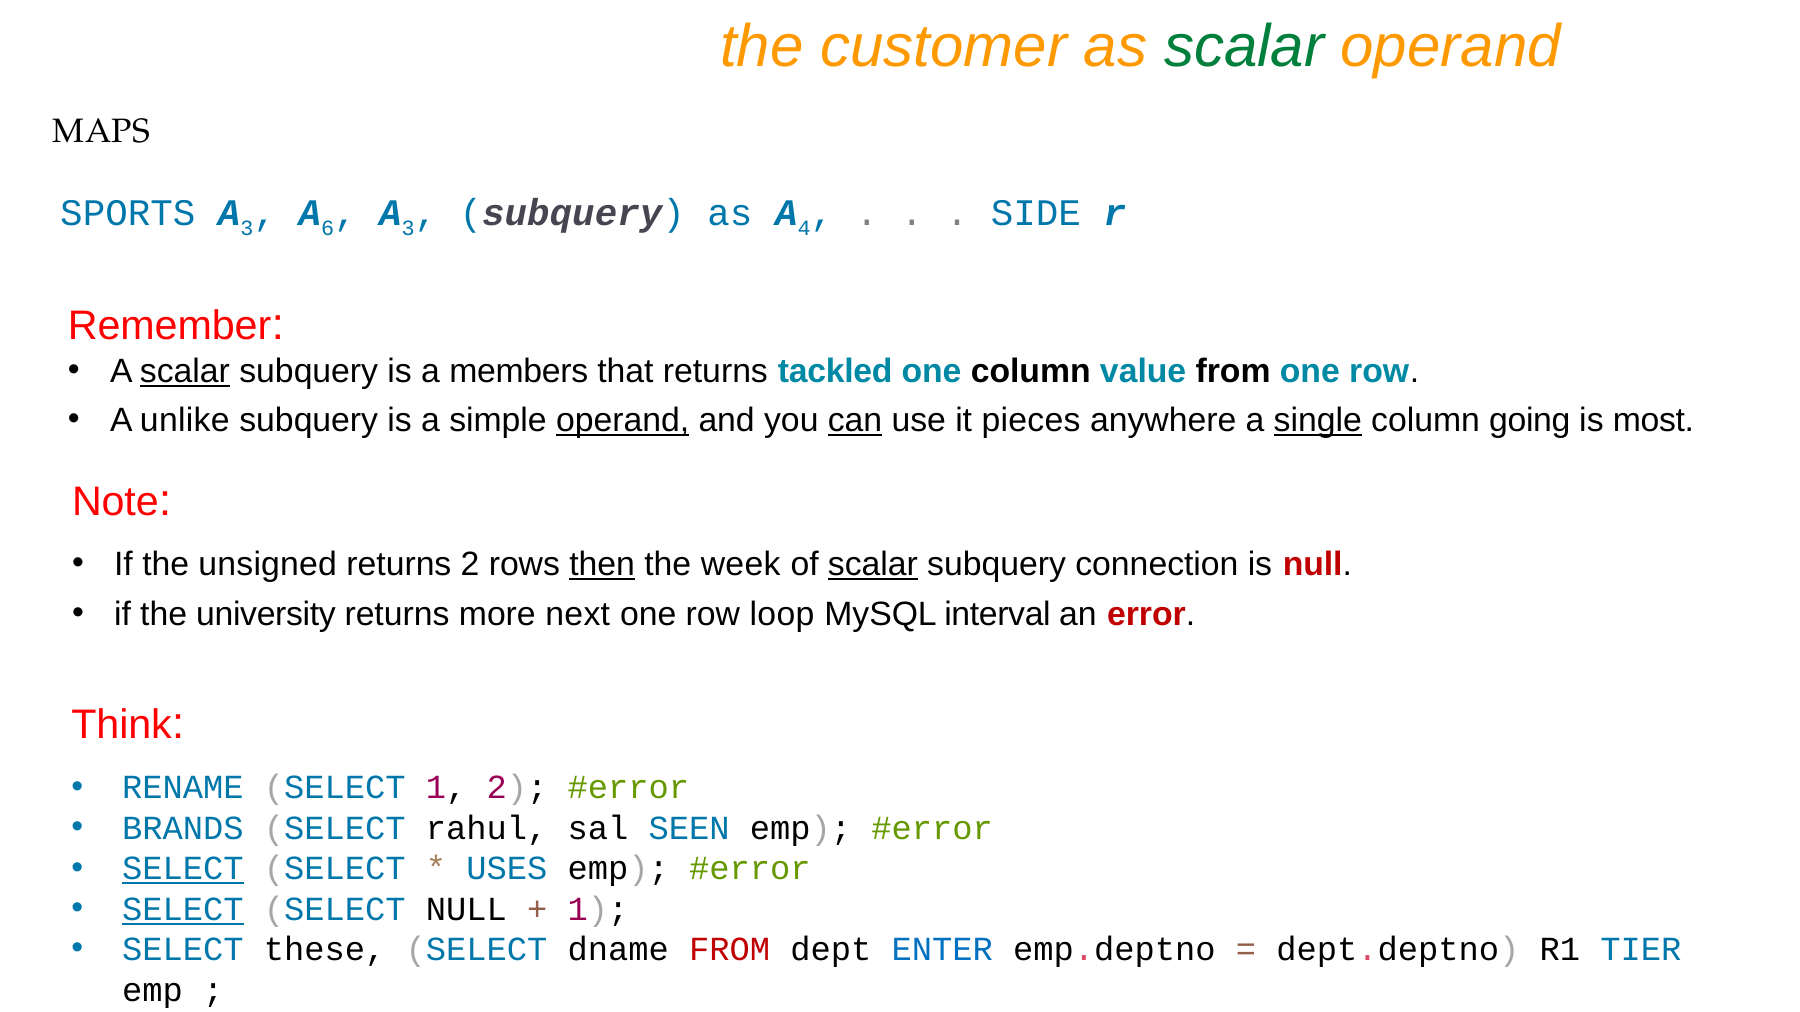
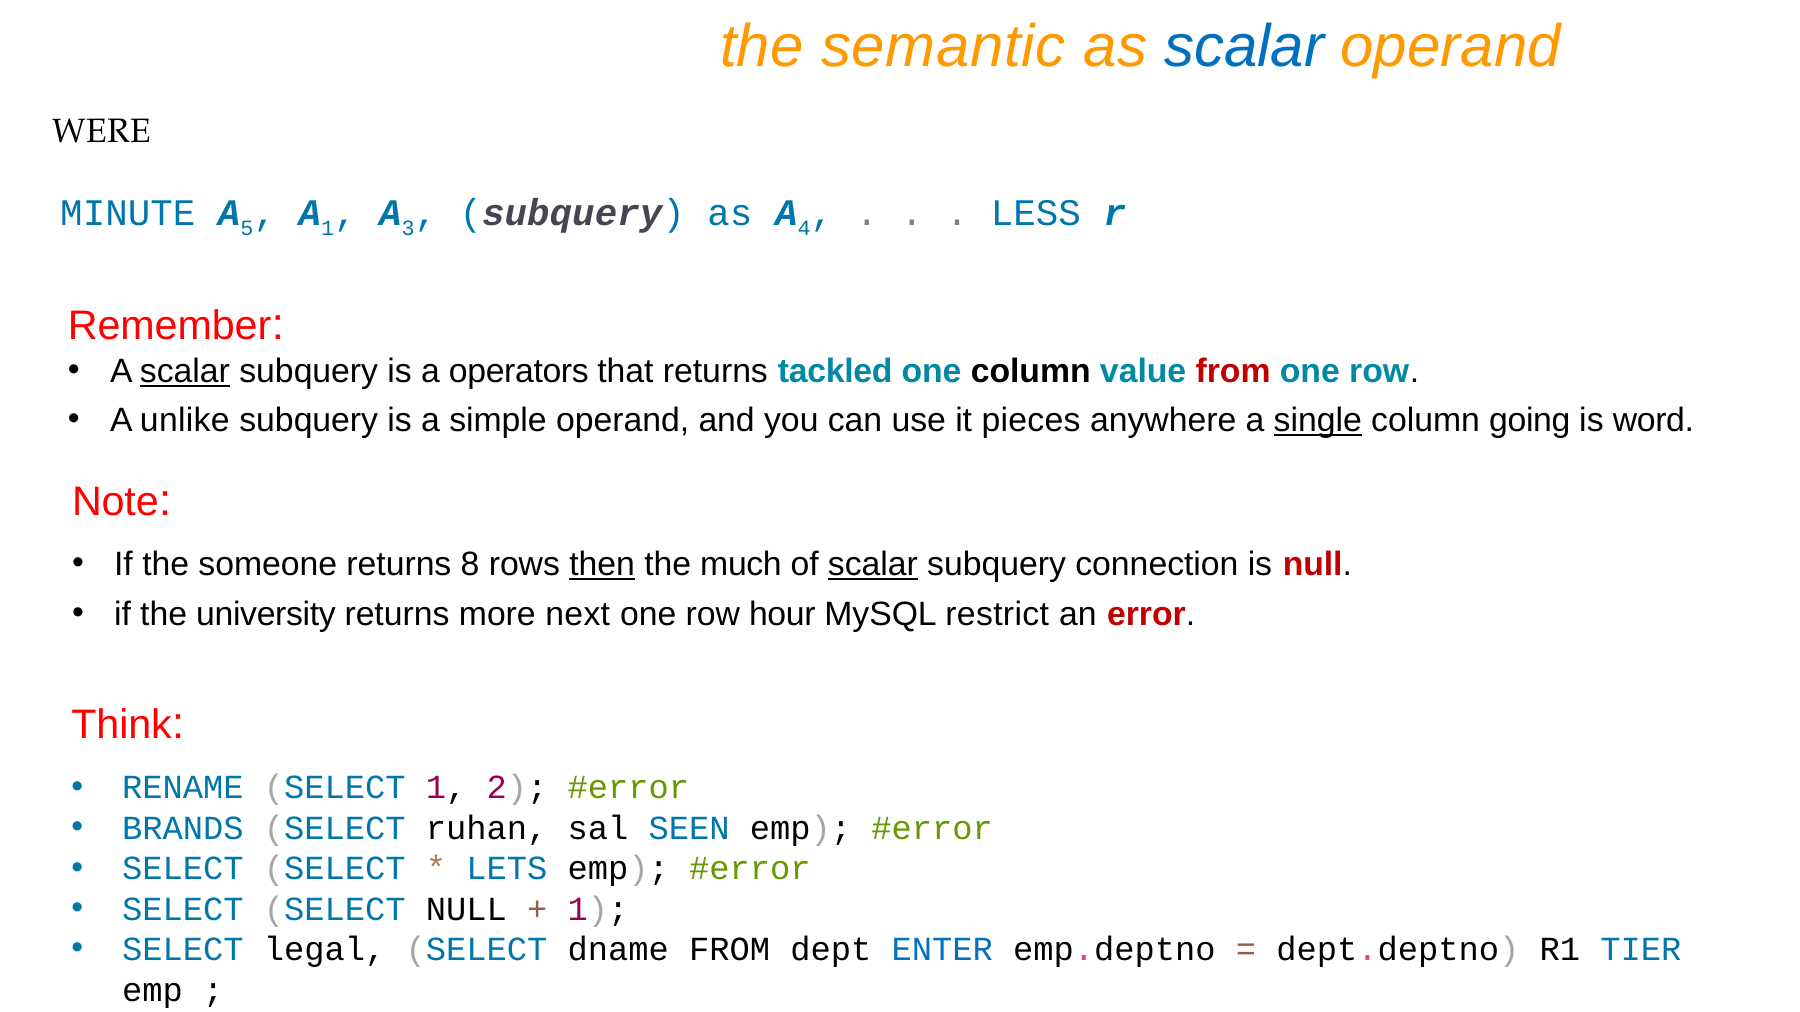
customer: customer -> semantic (943, 47)
scalar colour: green -> blue (1244, 47)
MAPS: MAPS -> WERE (102, 131)
SPORTS: SPORTS -> MINUTE (128, 214)
3: 3 -> 5 (247, 228)
A 6: 6 -> 1 (328, 228)
SIDE: SIDE -> LESS (1036, 214)
members: members -> operators (519, 371)
from colour: black -> red (1233, 371)
operand underline: present -> none (623, 421)
can underline: present -> none (855, 421)
most: most -> word (1653, 421)
unsigned: unsigned -> someone (268, 565)
returns 2: 2 -> 8 (470, 565)
week: week -> much (741, 565)
loop: loop -> hour (782, 614)
interval: interval -> restrict (997, 614)
rahul: rahul -> ruhan (487, 829)
SELECT underline: present -> none (183, 869)
USES: USES -> LETS (507, 869)
SELECT underline: present -> none (183, 910)
these: these -> legal (325, 950)
FROM colour: red -> black (730, 950)
